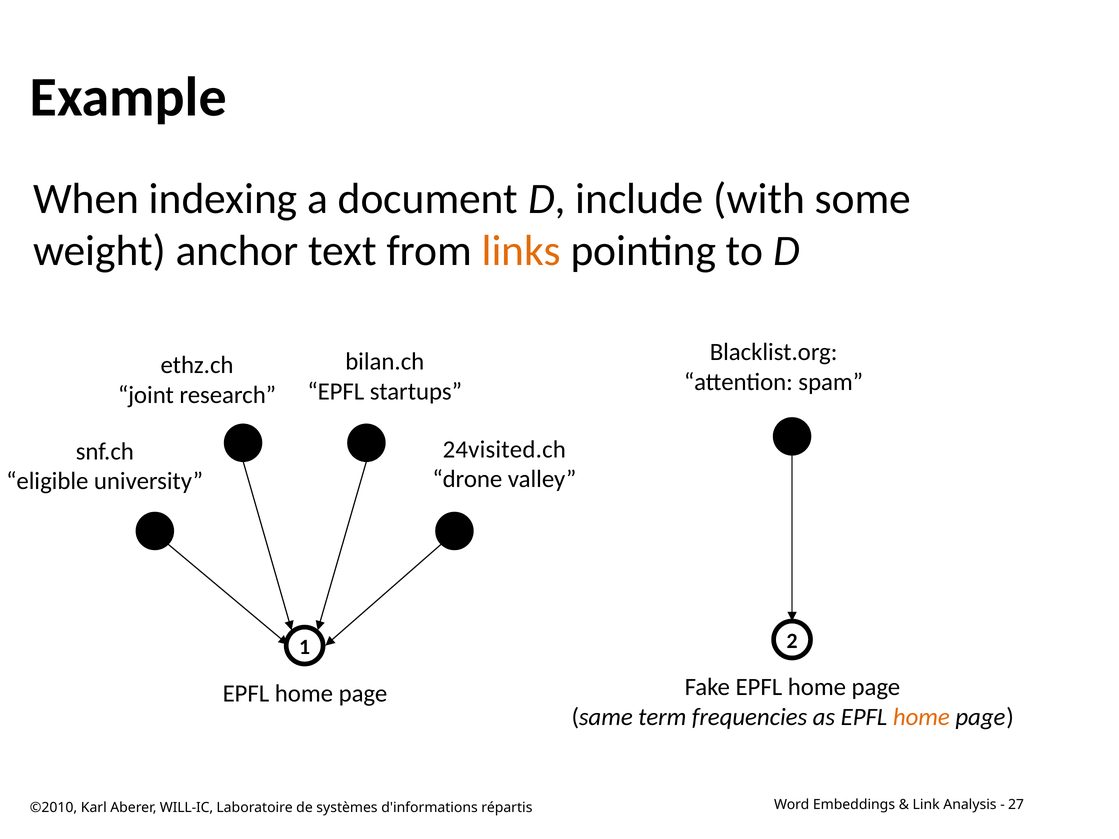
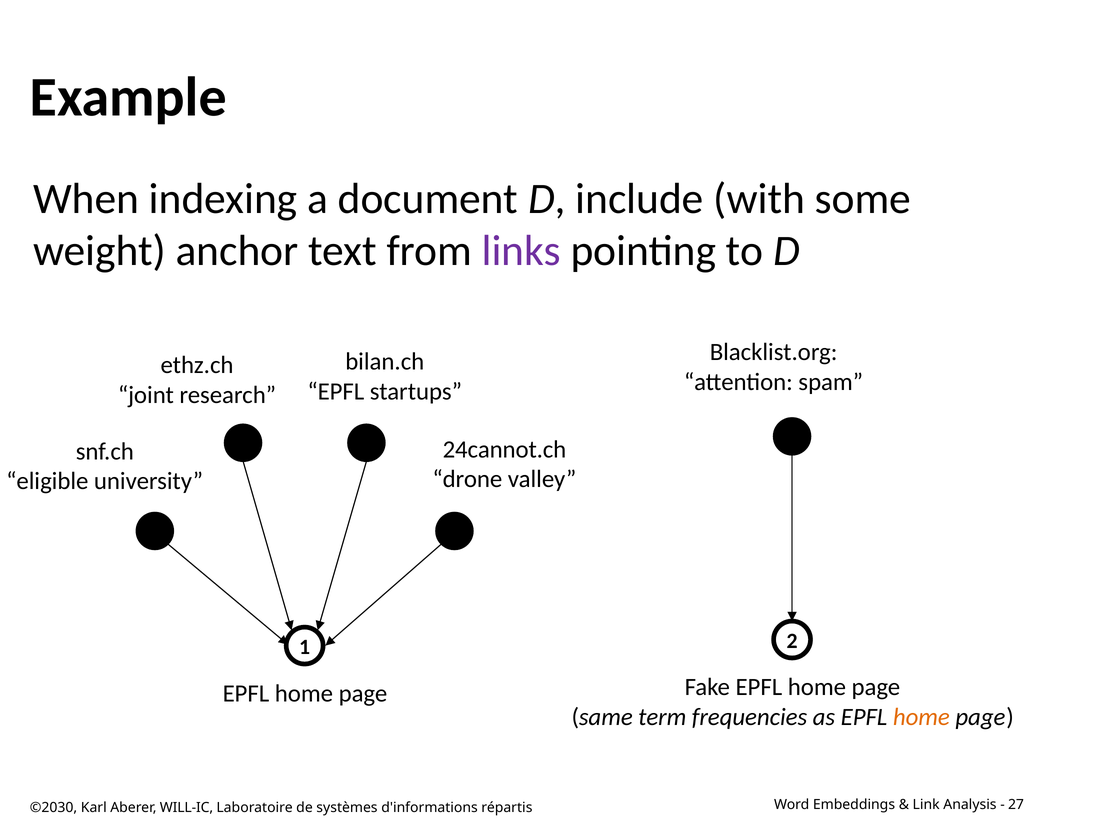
links colour: orange -> purple (521, 251)
24visited.ch: 24visited.ch -> 24cannot.ch (504, 449)
©2010: ©2010 -> ©2030 (54, 808)
